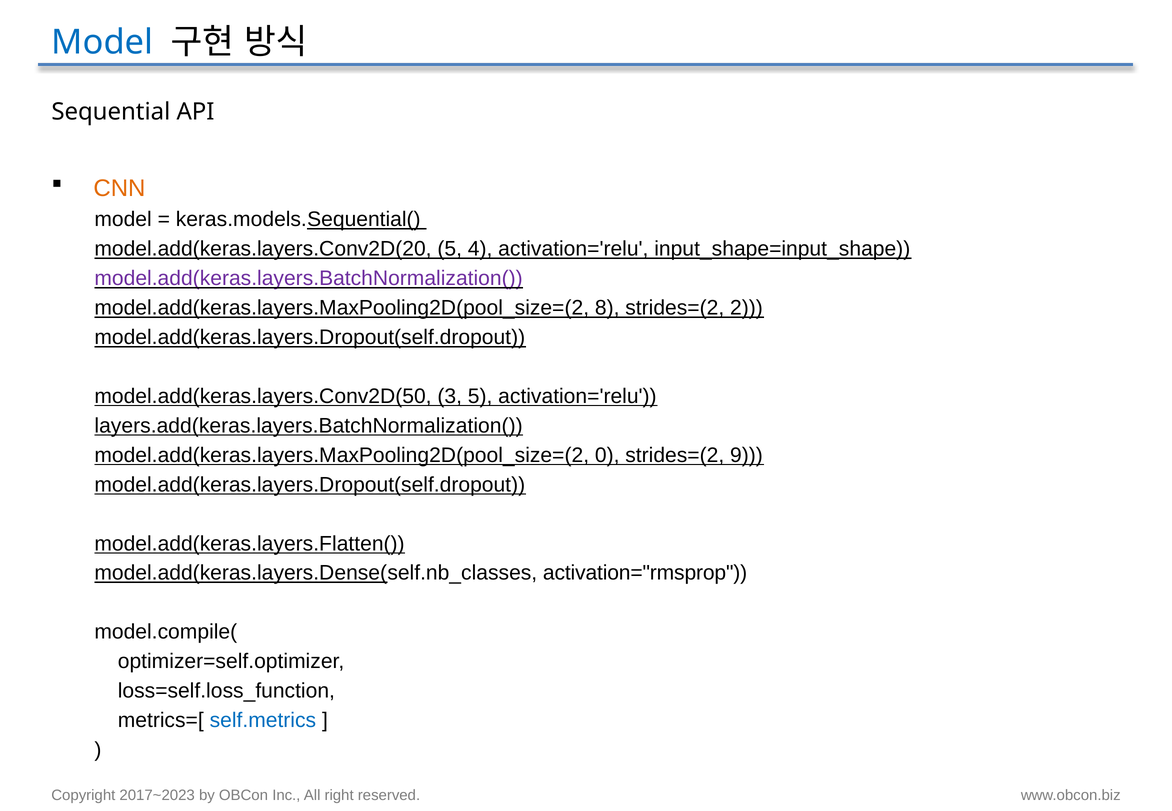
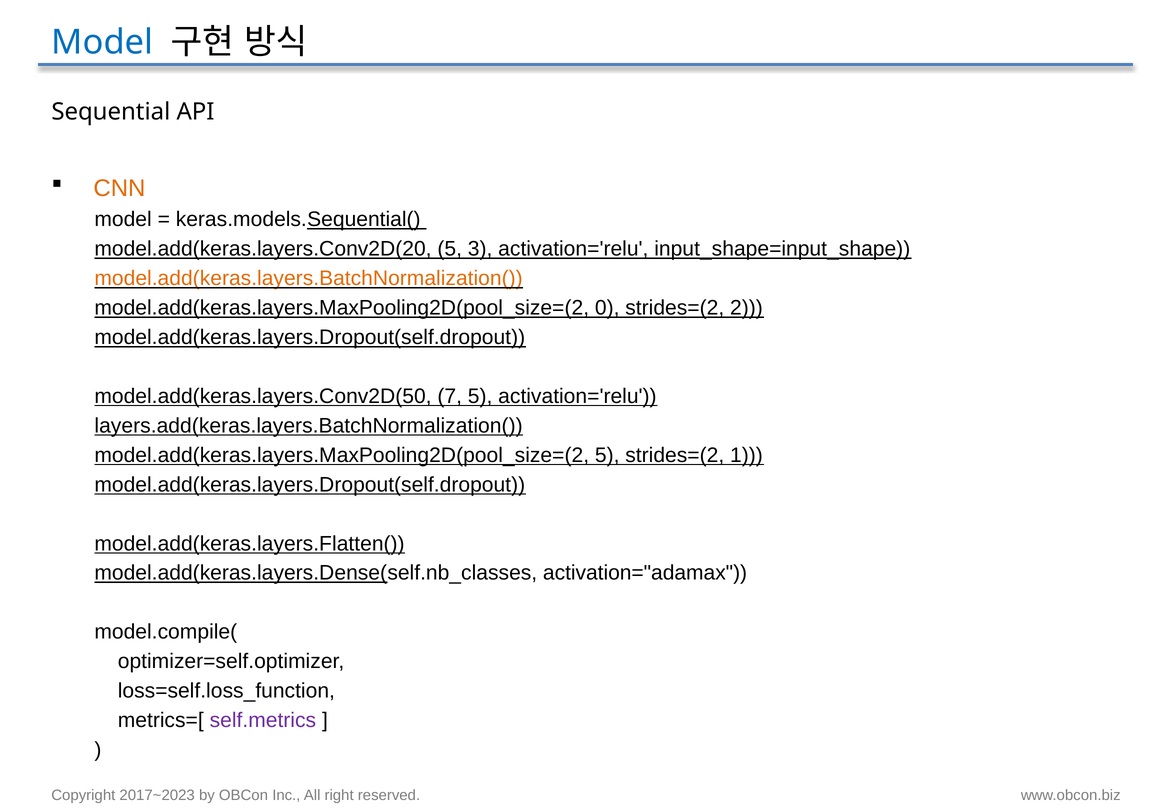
4: 4 -> 3 (480, 249)
model.add(keras.layers.BatchNormalization( colour: purple -> orange (309, 279)
8: 8 -> 0 (607, 308)
3: 3 -> 7 (450, 396)
model.add(keras.layers.MaxPooling2D(pool_size=(2 0: 0 -> 5 (607, 455)
9: 9 -> 1 (746, 455)
activation="rmsprop: activation="rmsprop -> activation="adamax (645, 573)
self.metrics colour: blue -> purple (263, 721)
